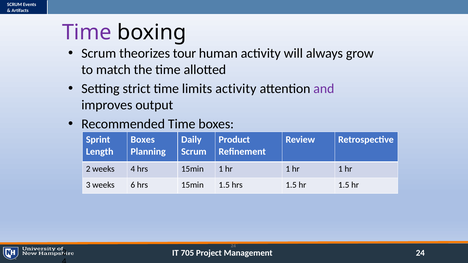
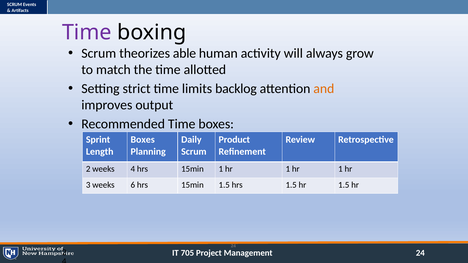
tour: tour -> able (185, 53)
limits activity: activity -> backlog (236, 89)
and colour: purple -> orange (324, 89)
